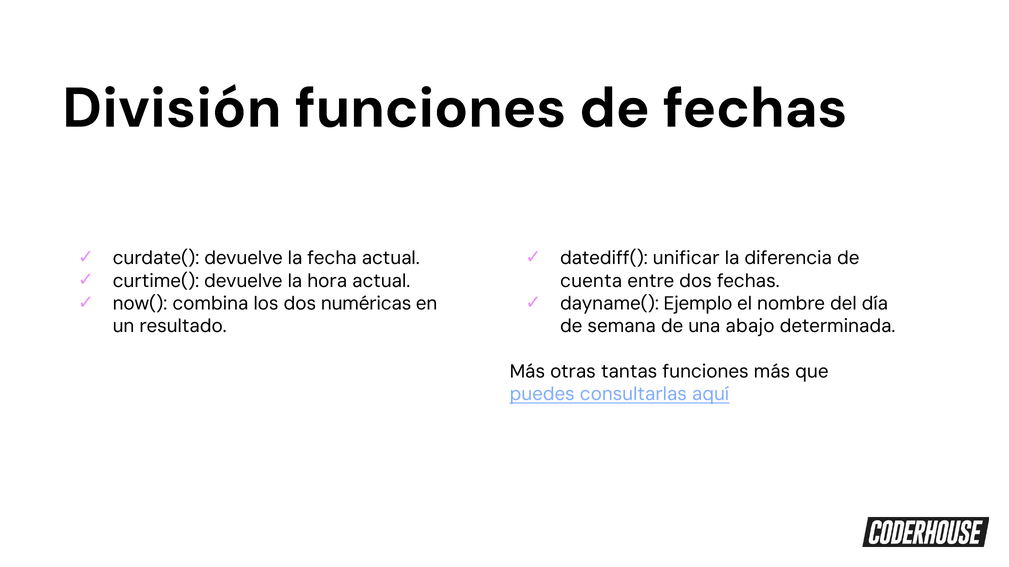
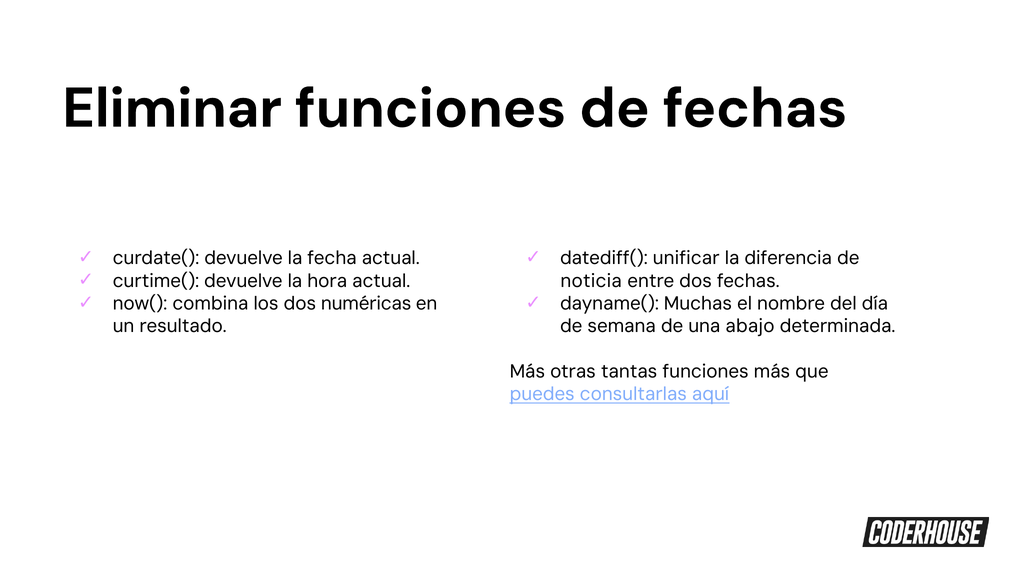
División: División -> Eliminar (172, 108)
cuenta: cuenta -> noticia (591, 281)
Ejemplo: Ejemplo -> Muchas (698, 304)
